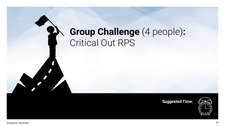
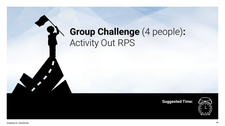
Critical: Critical -> Activity (84, 43)
